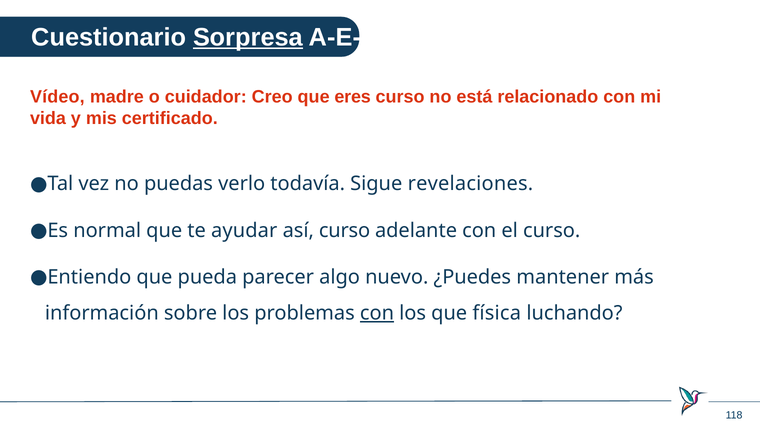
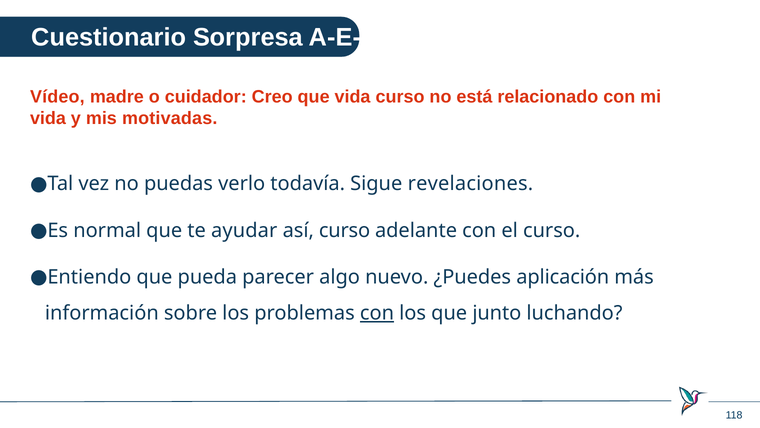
Sorpresa underline: present -> none (248, 37)
que eres: eres -> vida (353, 97)
certificado: certificado -> motivadas (170, 118)
mantener: mantener -> aplicación (563, 277)
física: física -> junto (497, 313)
